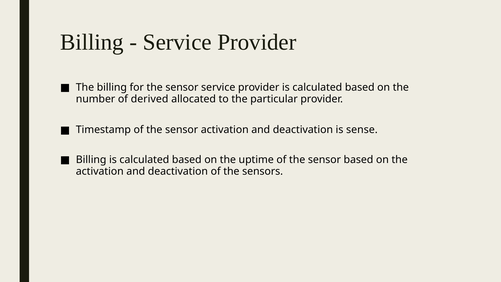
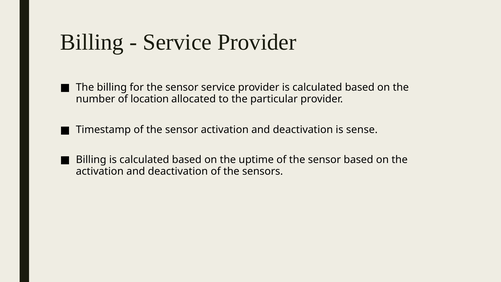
derived: derived -> location (150, 99)
